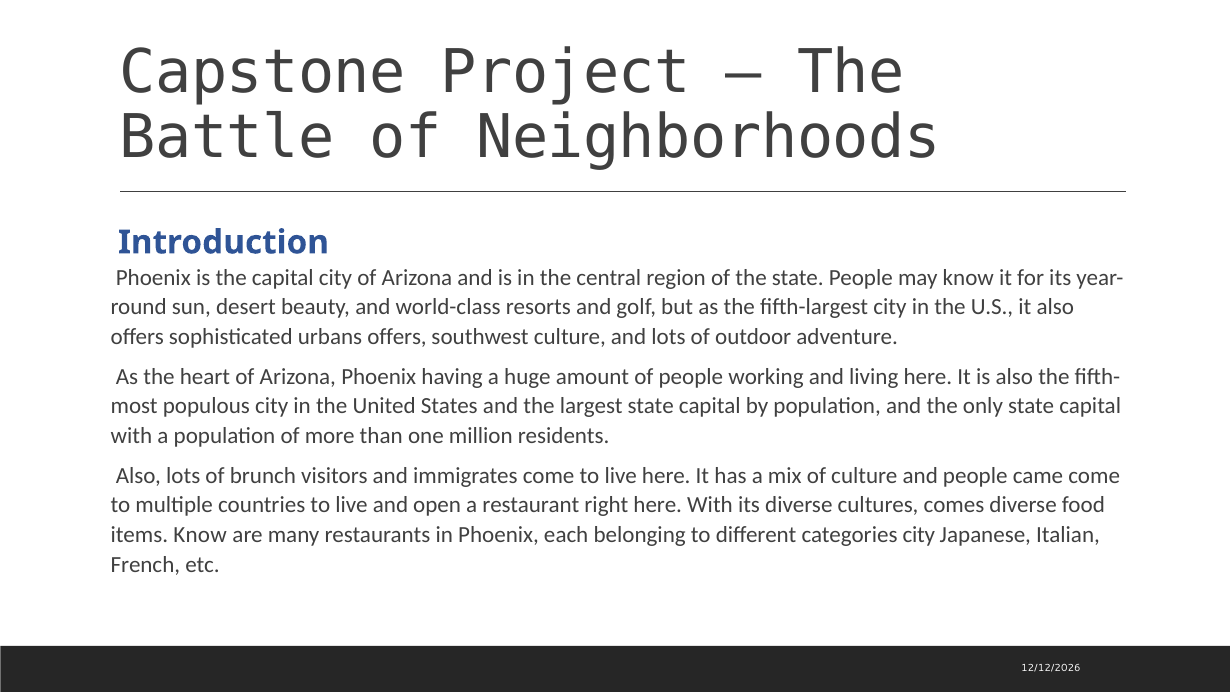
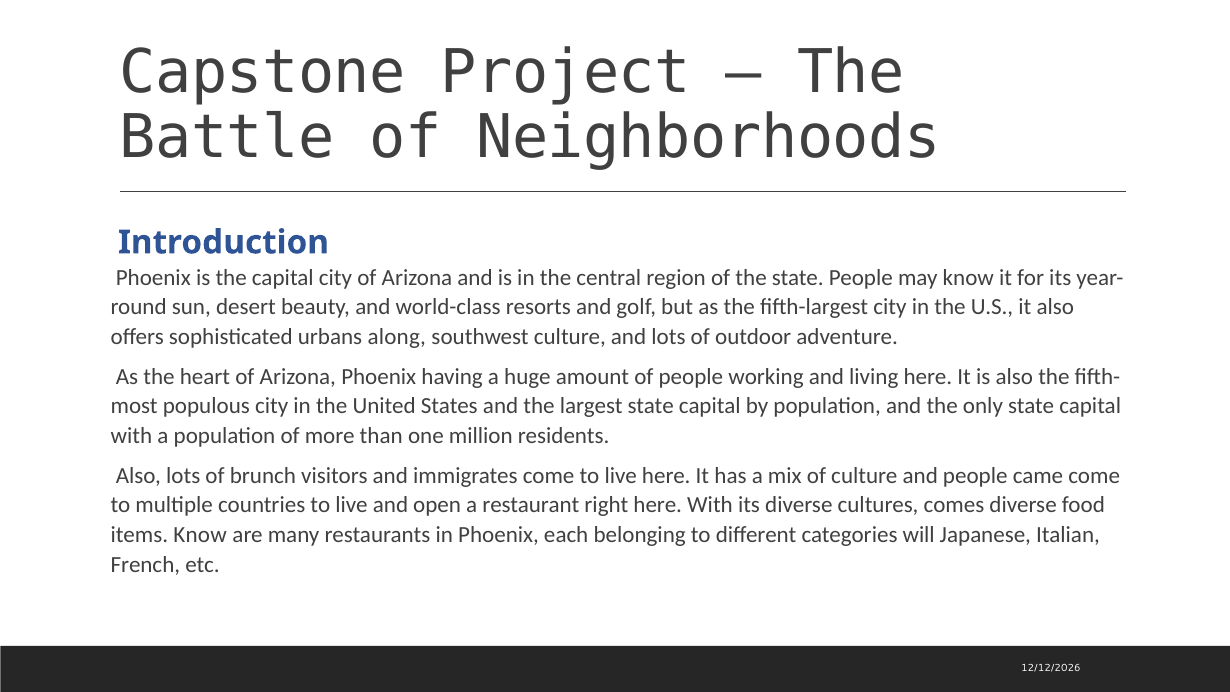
urbans offers: offers -> along (397, 337)
categories city: city -> will (919, 535)
